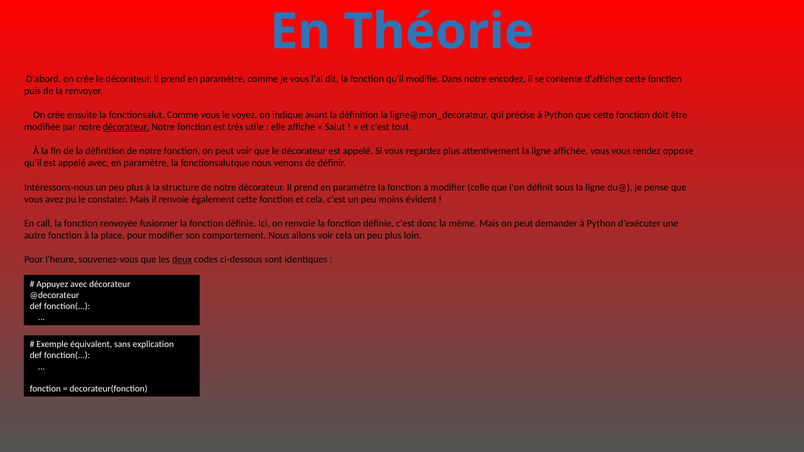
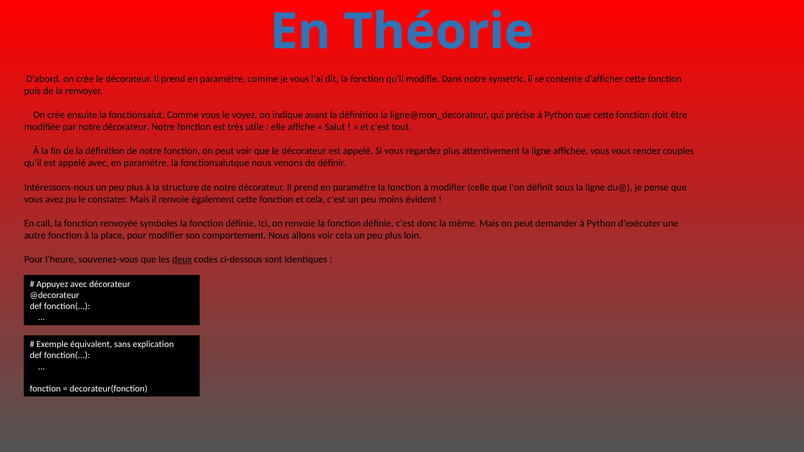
encodez: encodez -> symetric (507, 79)
décorateur underline: present -> none (126, 127)
oppose: oppose -> couples (678, 151)
fusionner: fusionner -> symboles (159, 223)
